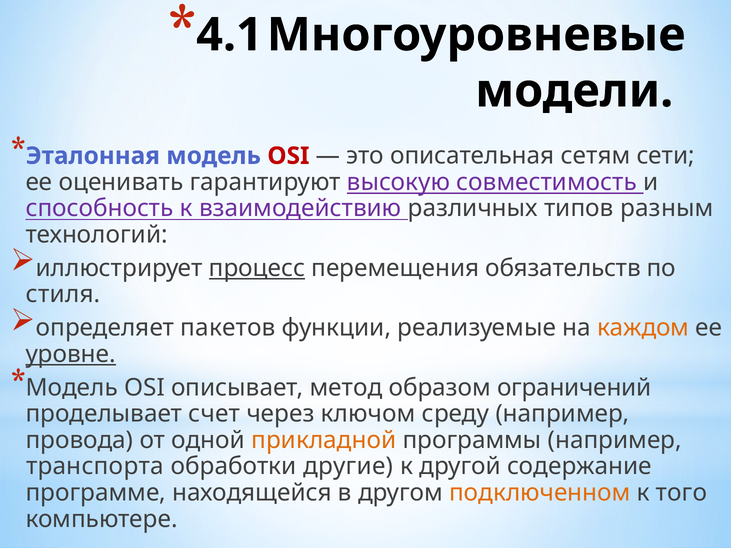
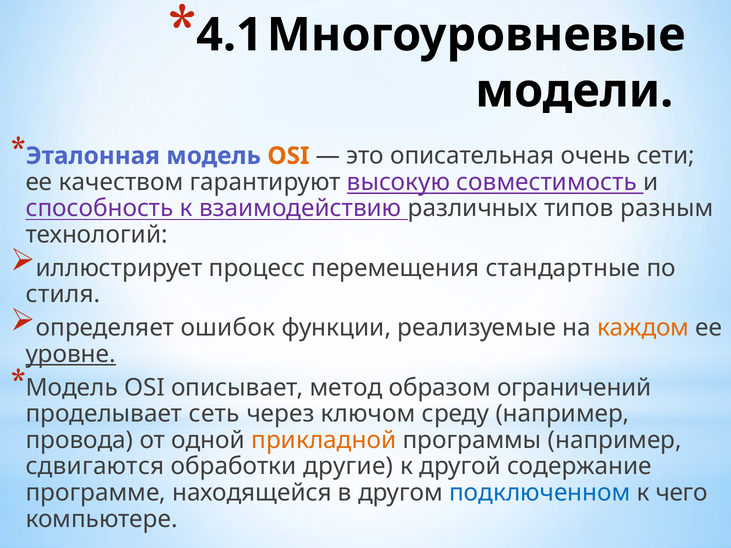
OSI colour: red -> orange (288, 156)
сетям: сетям -> очень (596, 156)
оценивать: оценивать -> качеством (121, 182)
процесс underline: present -> none (257, 268)
обязательств: обязательств -> стандартные (563, 268)
пакетов: пакетов -> ошибок (228, 328)
счет: счет -> сеть (214, 414)
транспорта: транспорта -> сдвигаются (95, 467)
подключенном colour: orange -> blue (540, 493)
того: того -> чего (682, 493)
